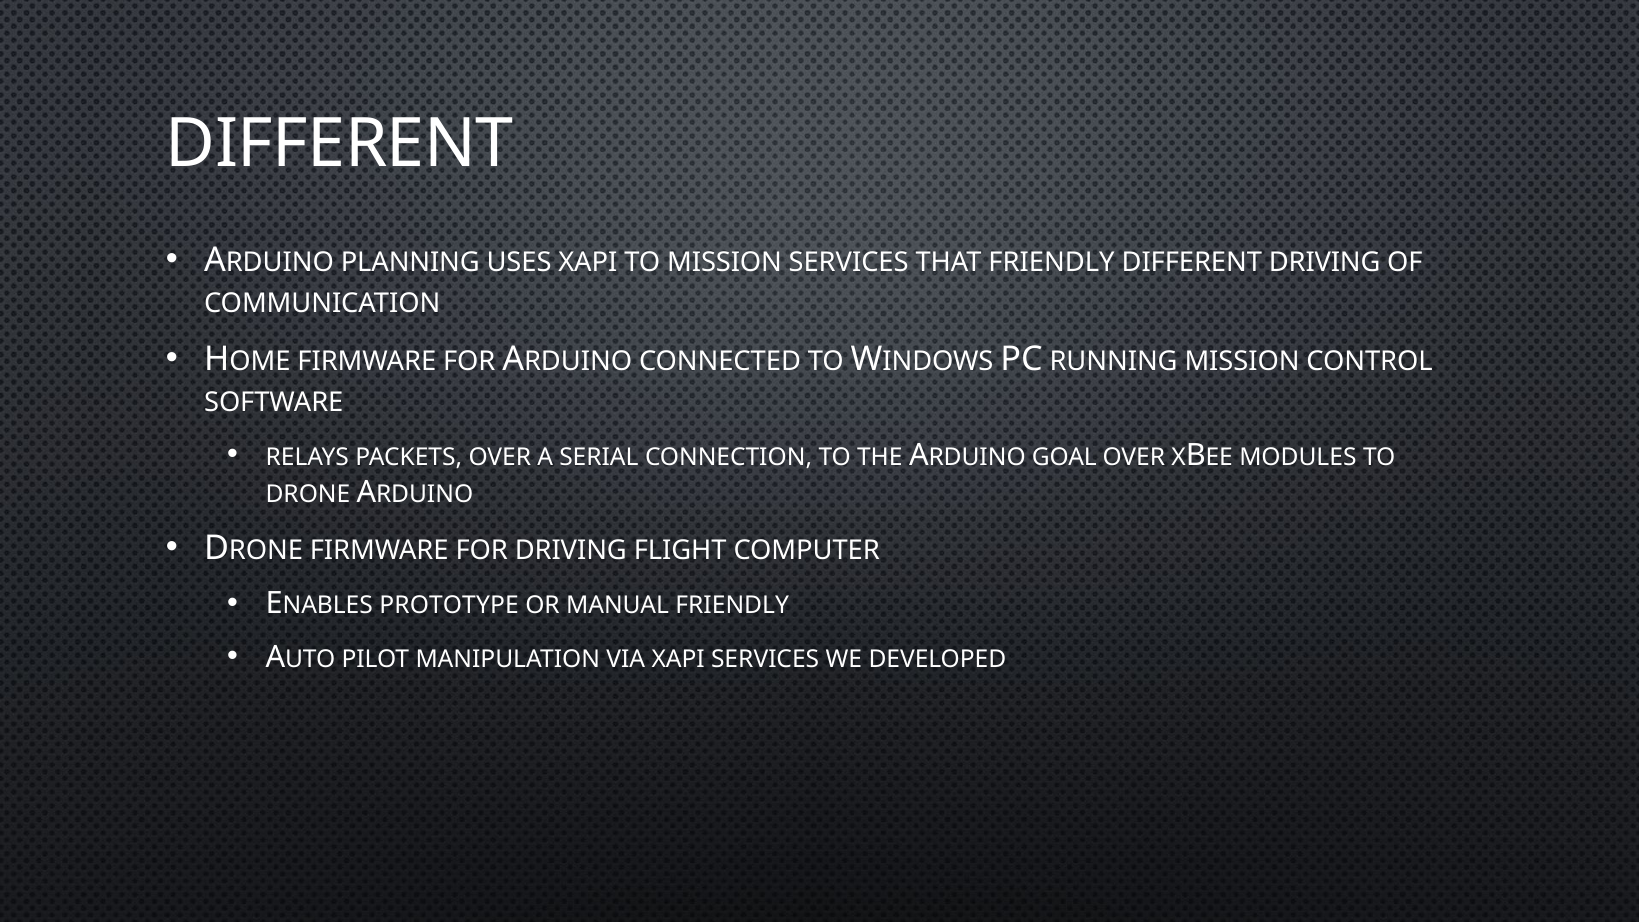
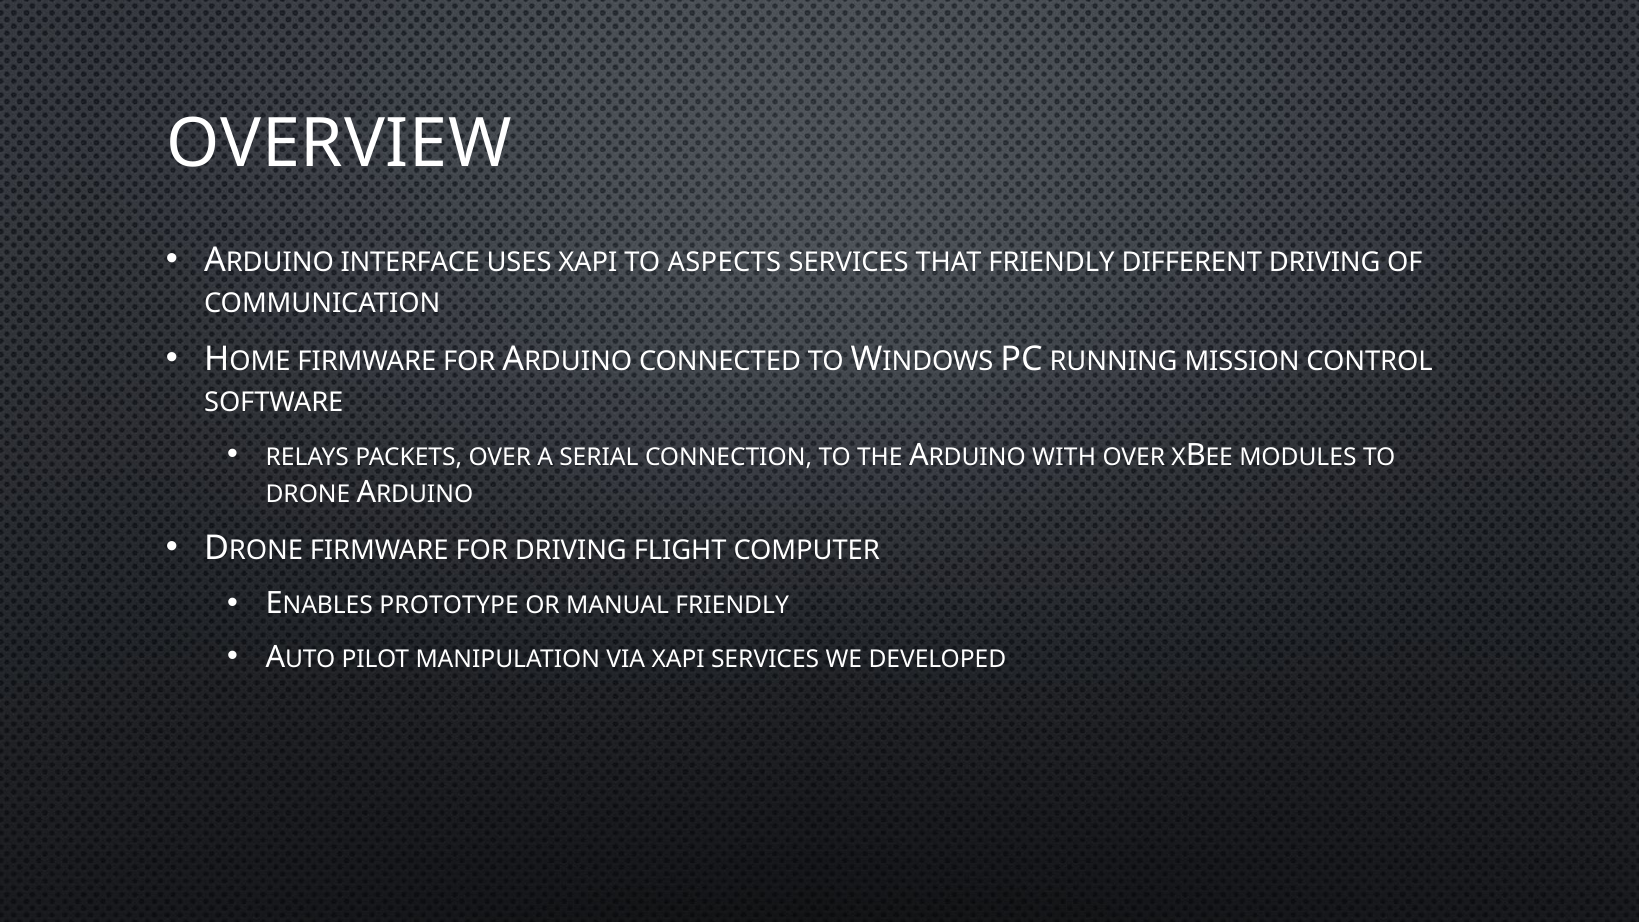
DIFFERENT: DIFFERENT -> OVERVIEW (339, 144)
PLANNING: PLANNING -> INTERFACE (410, 262)
TO MISSION: MISSION -> ASPECTS (724, 262)
GOAL: GOAL -> WITH (1064, 457)
